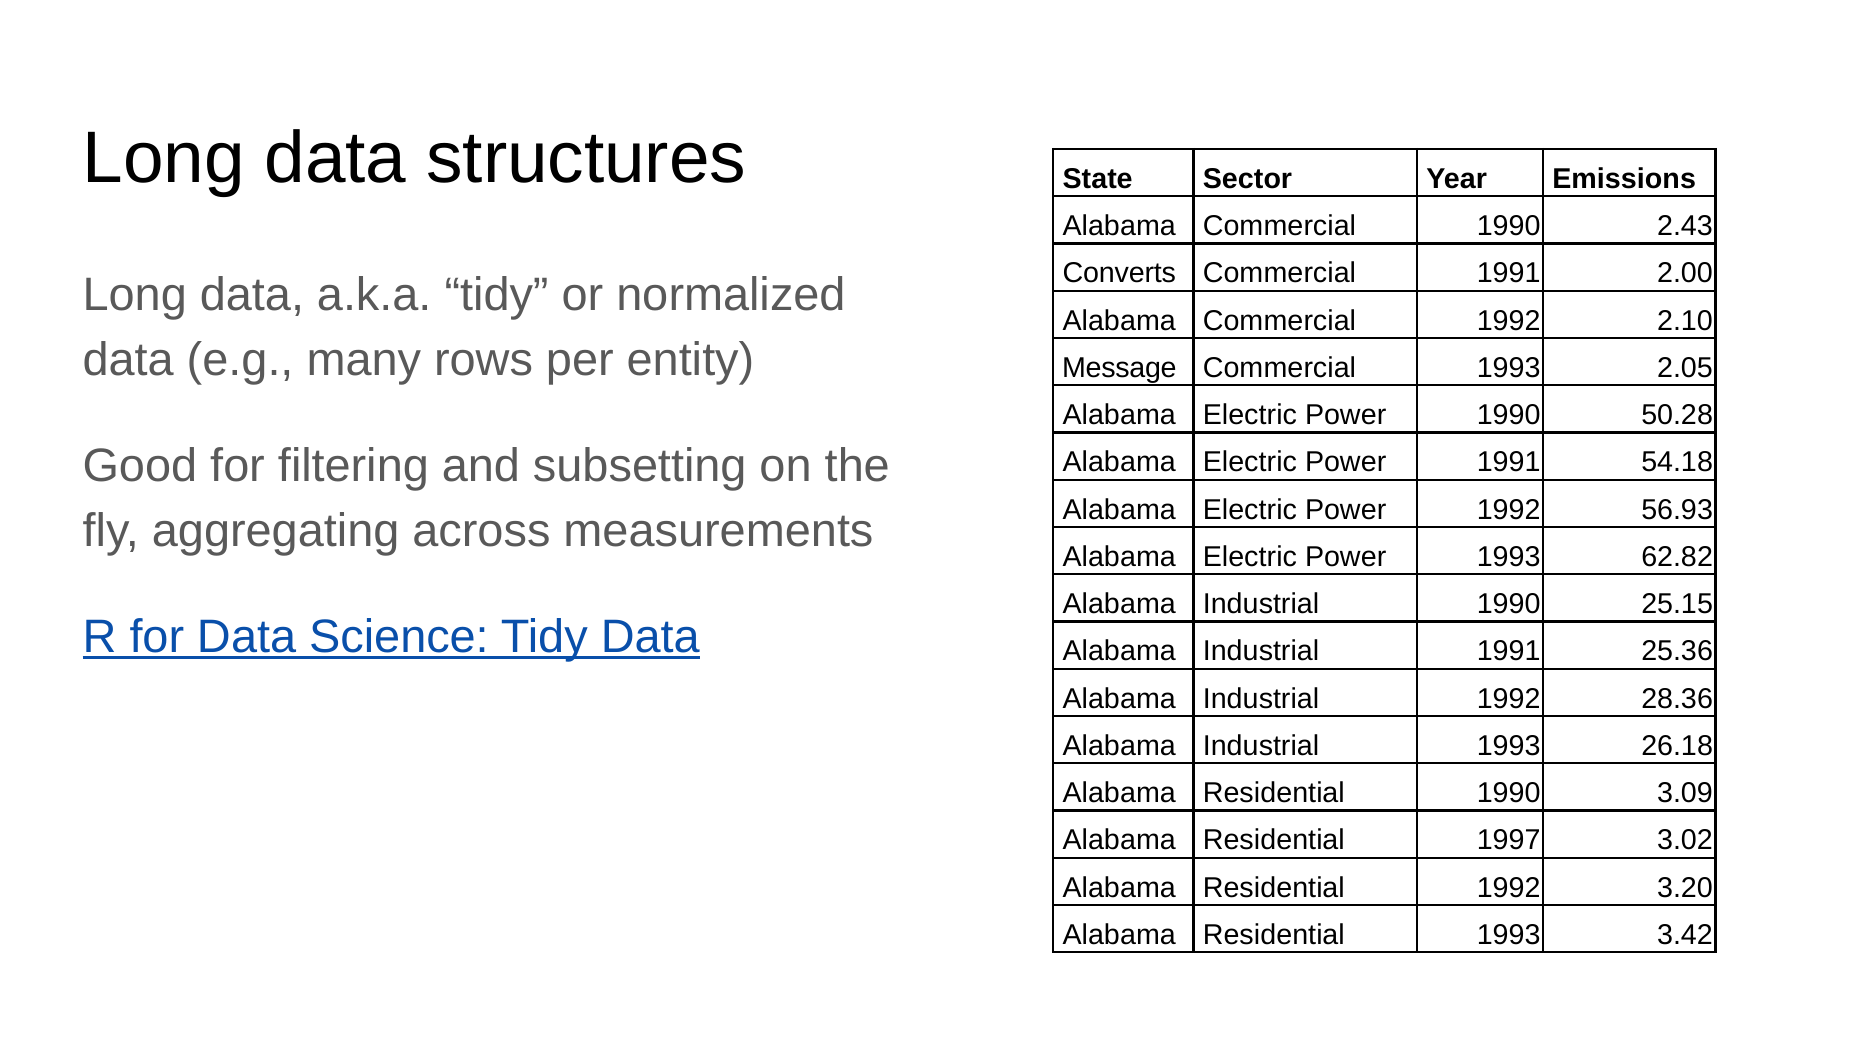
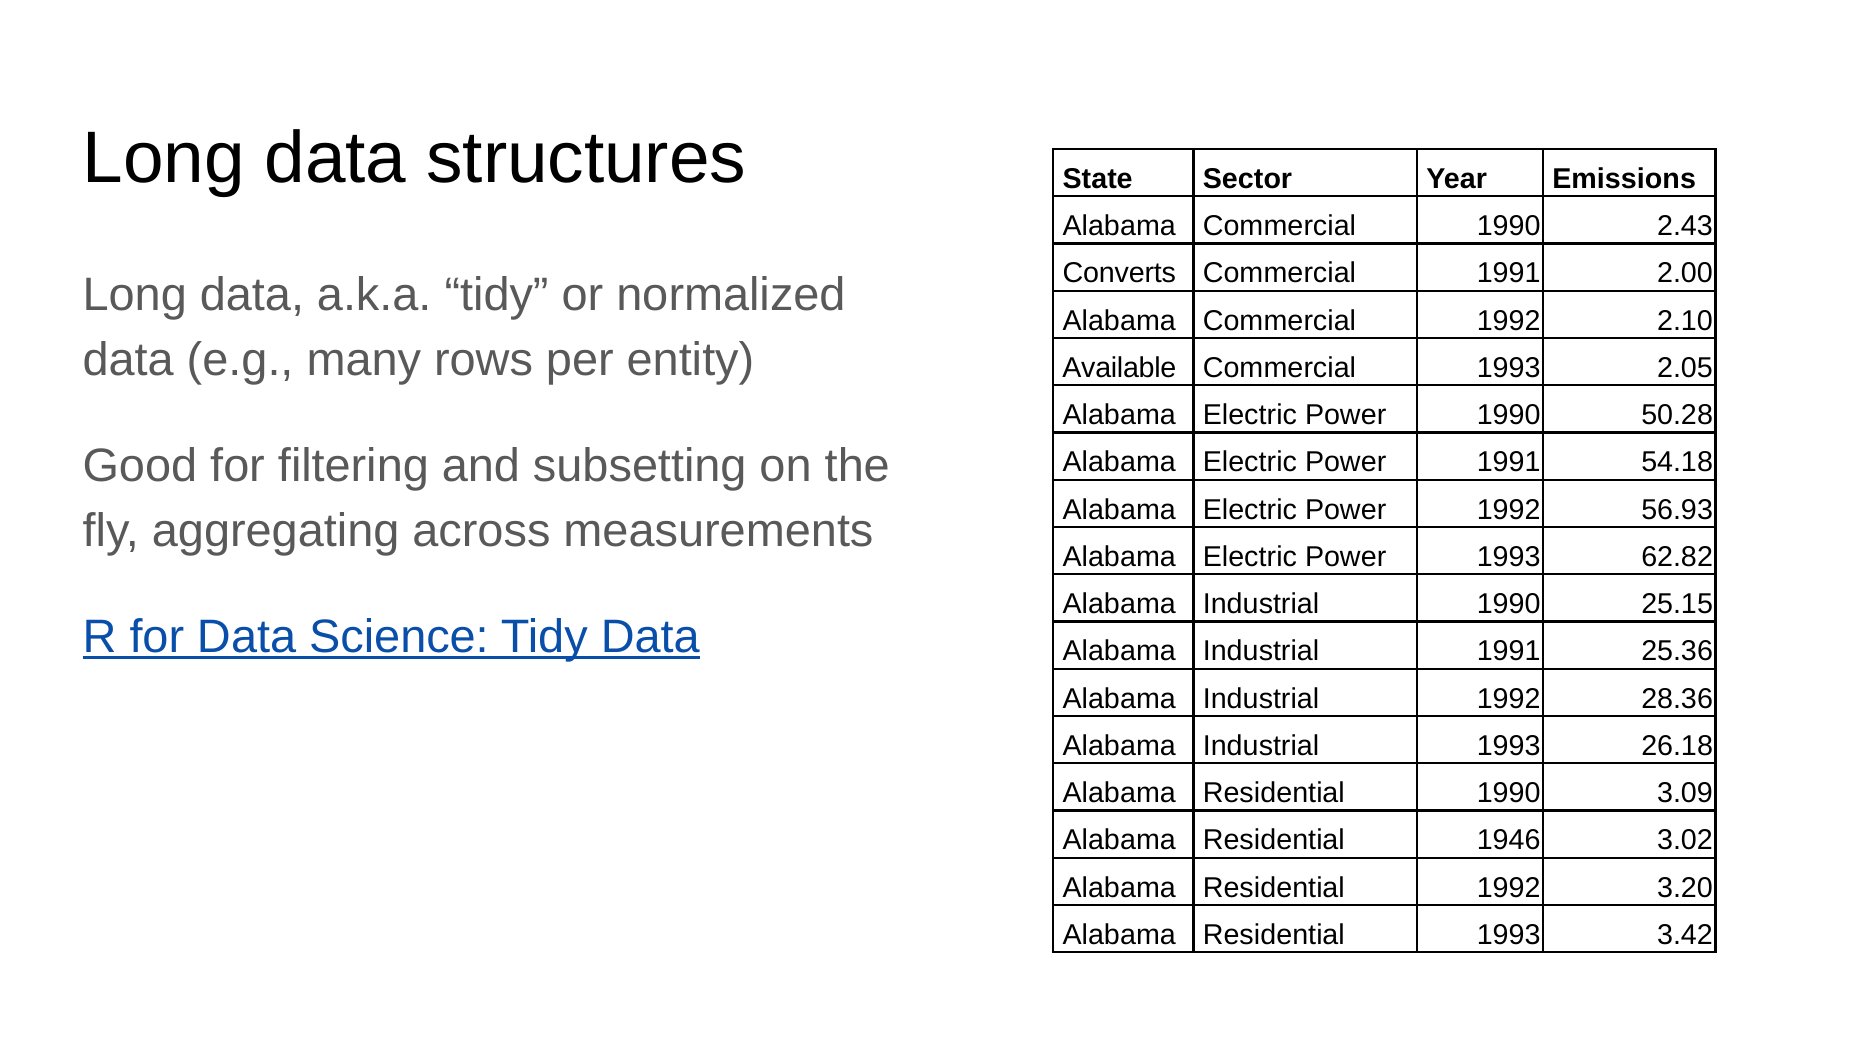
Message: Message -> Available (1119, 368)
1997: 1997 -> 1946 (1509, 841)
